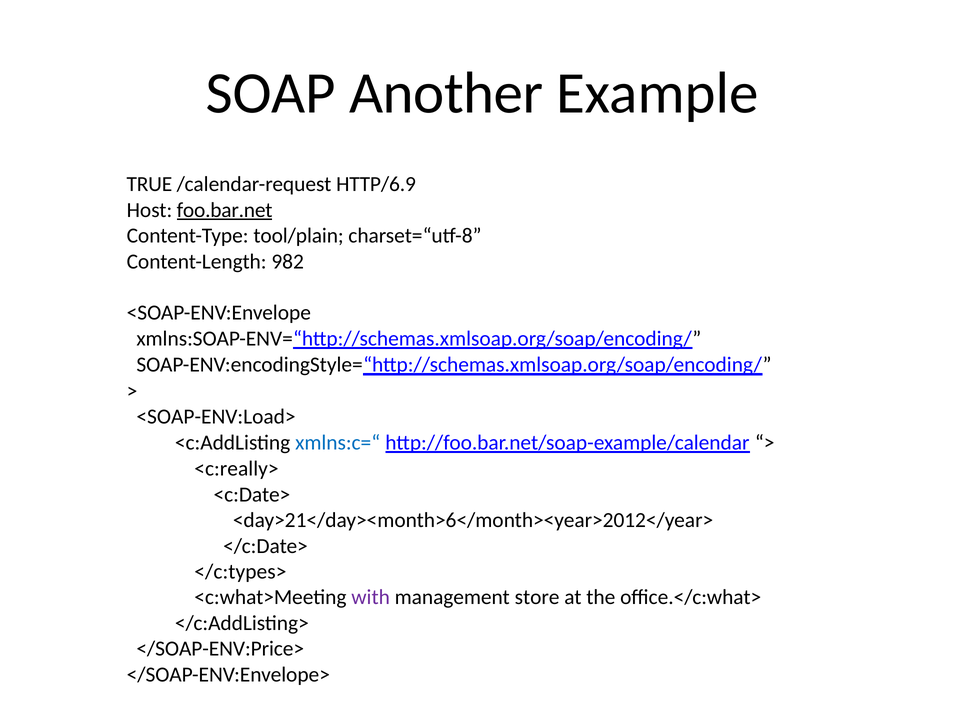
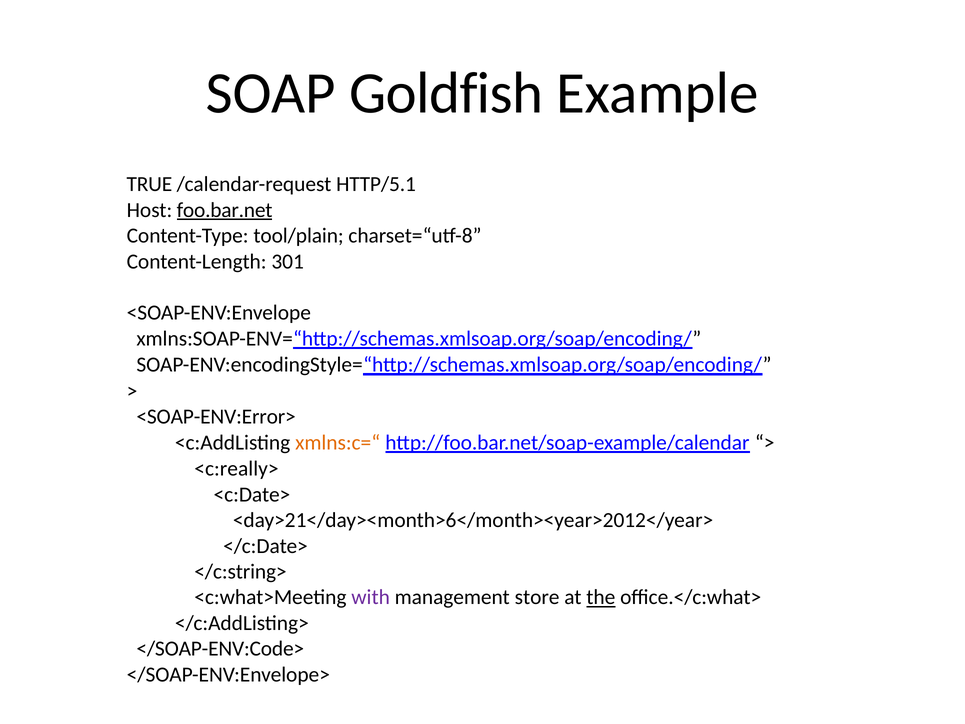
Another: Another -> Goldfish (446, 93)
HTTP/6.9: HTTP/6.9 -> HTTP/5.1 (376, 184)
982: 982 -> 301 (288, 261)
<SOAP-ENV:Load>: <SOAP-ENV:Load> -> <SOAP-ENV:Error> (216, 417)
xmlns:c=“ colour: blue -> orange (338, 442)
</c:types>: </c:types> -> </c:string> (240, 571)
the underline: none -> present (601, 597)
</SOAP-ENV:Price>: </SOAP-ENV:Price> -> </SOAP-ENV:Code> (220, 649)
